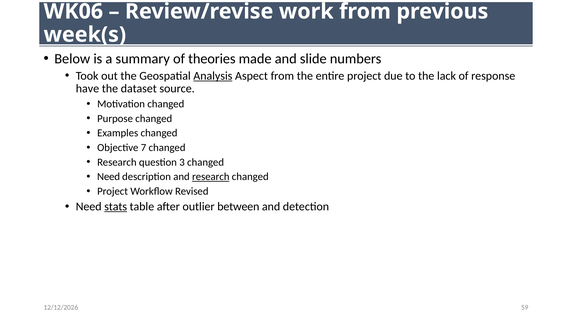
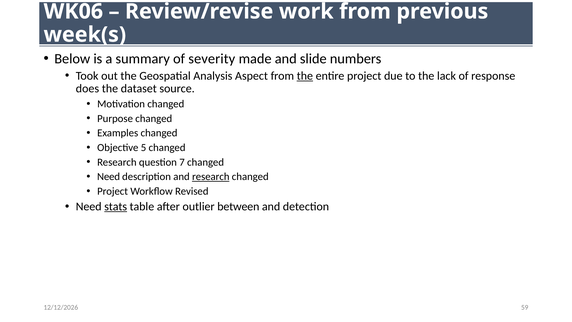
theories: theories -> severity (212, 59)
Analysis underline: present -> none (213, 76)
the underline: none -> present (305, 76)
have: have -> does (87, 89)
7: 7 -> 5 (144, 148)
3: 3 -> 7 (182, 162)
